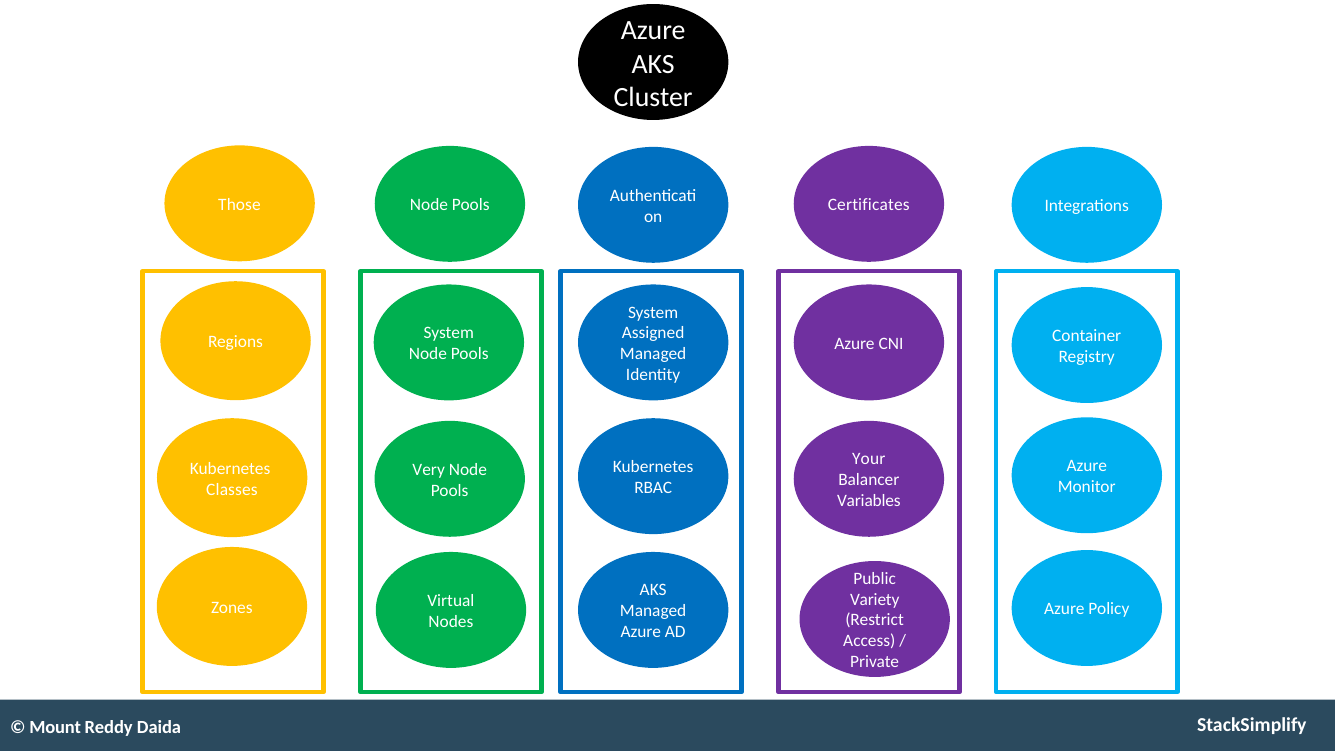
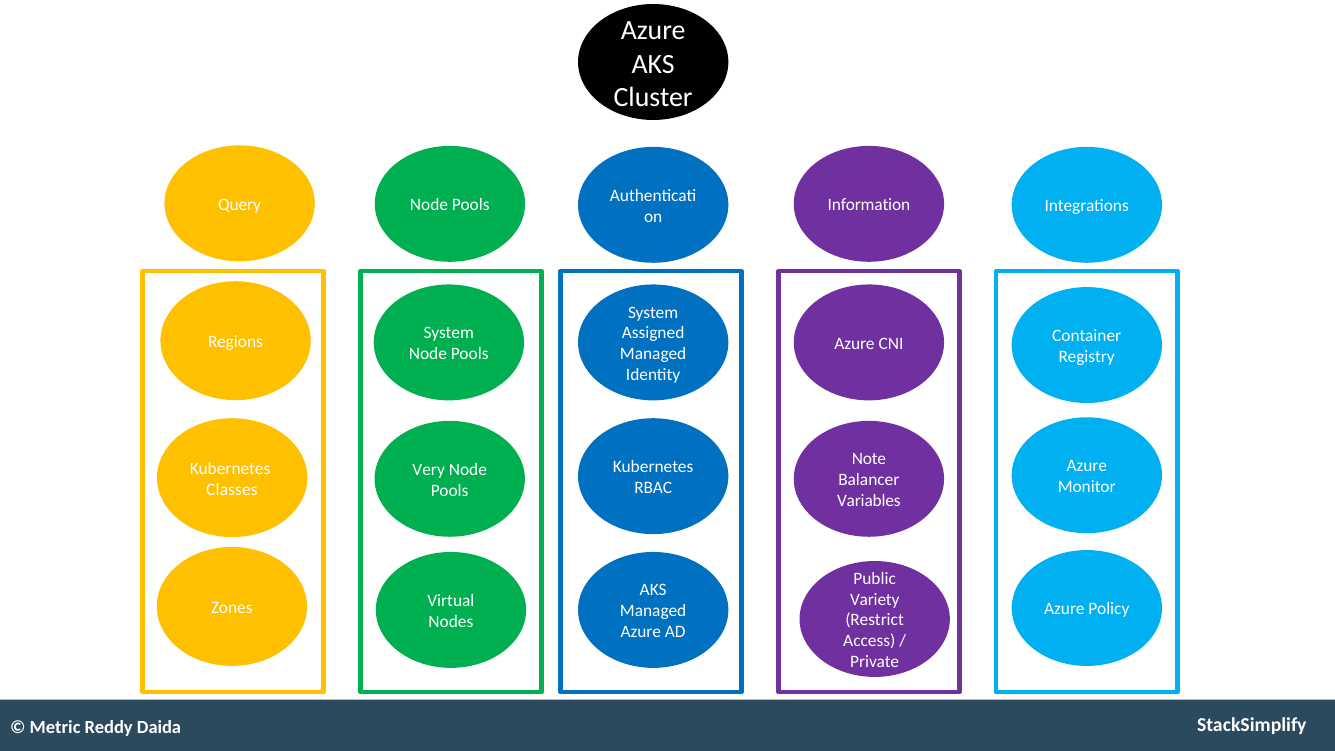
Those: Those -> Query (240, 205)
Certificates: Certificates -> Information (869, 205)
Your: Your -> Note (869, 459)
Mount: Mount -> Metric (55, 728)
